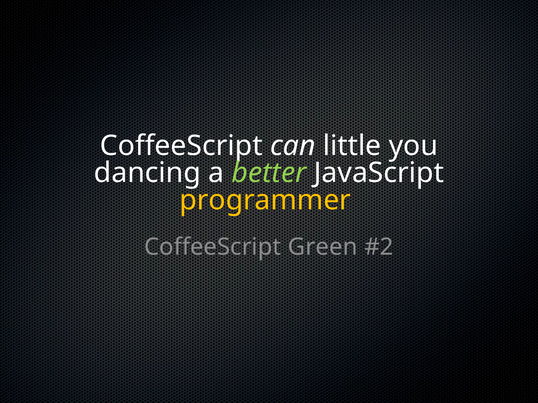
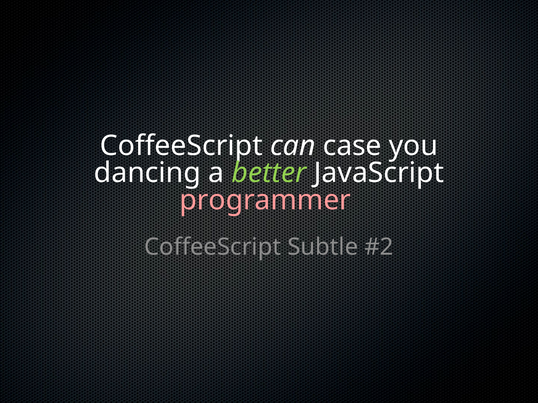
little: little -> case (352, 146)
programmer colour: yellow -> pink (265, 200)
Green: Green -> Subtle (323, 247)
